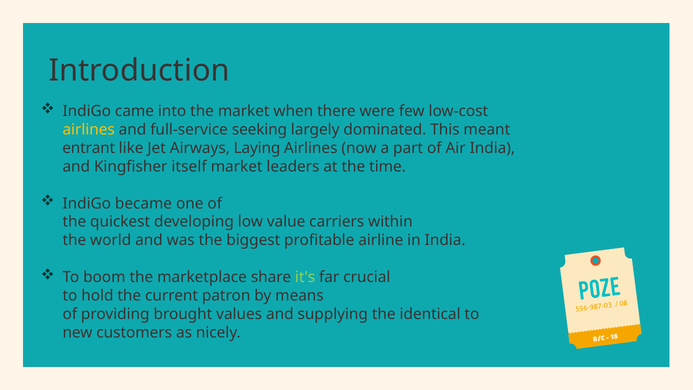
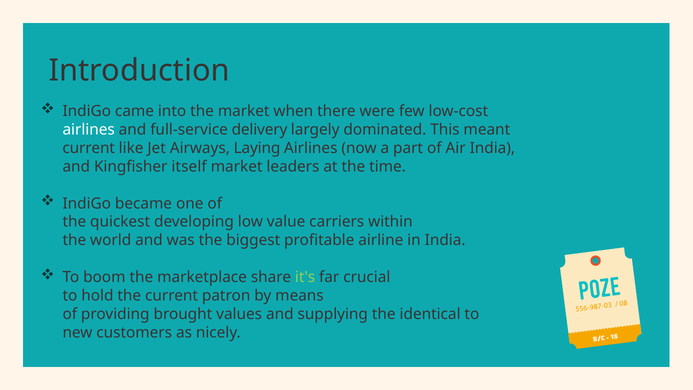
airlines colour: yellow -> white (89, 129)
seeking: seeking -> delivery (259, 129)
entrant: entrant -> current (89, 148)
